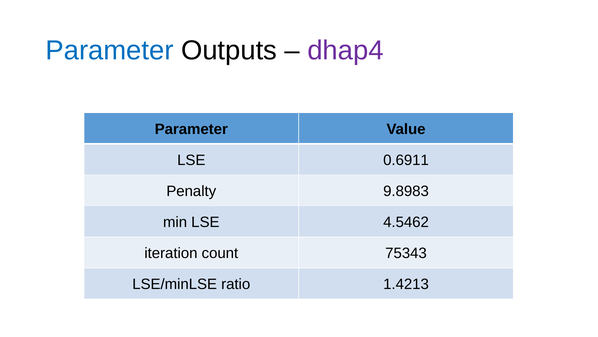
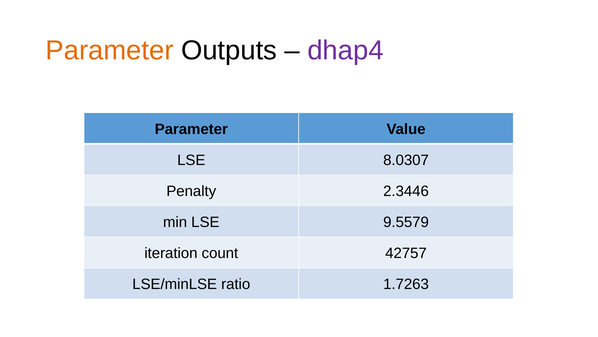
Parameter colour: blue -> orange (110, 50)
0.6911: 0.6911 -> 8.0307 (406, 160)
9.8983: 9.8983 -> 2.3446 (406, 191)
4.5462: 4.5462 -> 9.5579 (406, 222)
75343: 75343 -> 42757 (406, 253)
1.4213: 1.4213 -> 1.7263 (406, 284)
